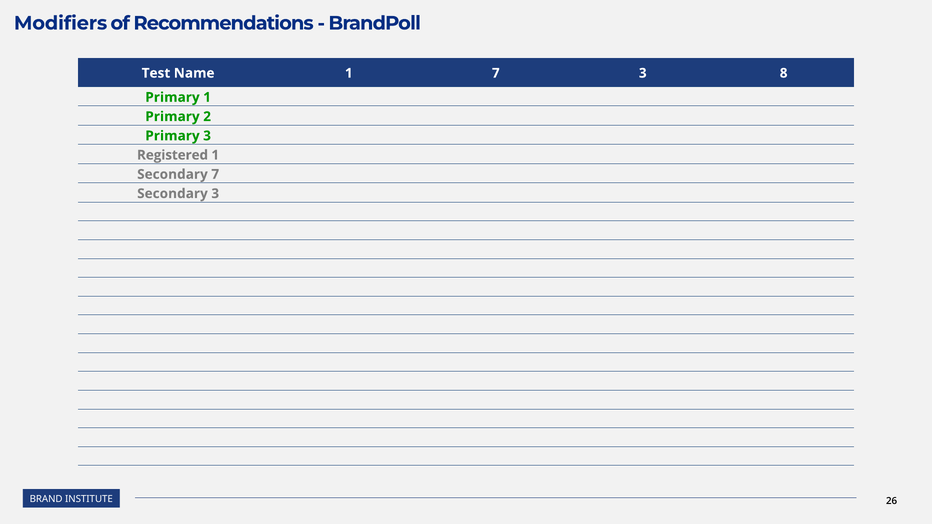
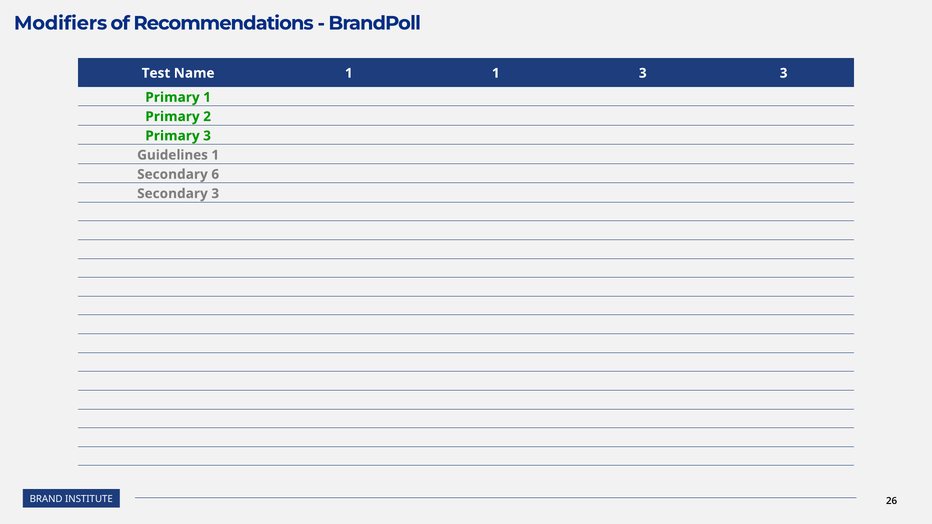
1 7: 7 -> 1 (496, 73)
3 8: 8 -> 3 (784, 73)
Registered: Registered -> Guidelines (173, 155)
Secondary 7: 7 -> 6 (215, 174)
